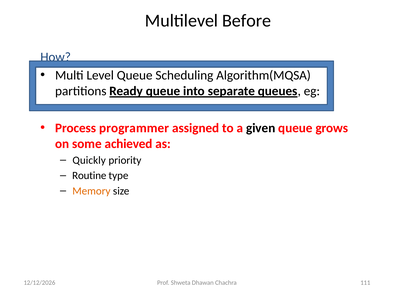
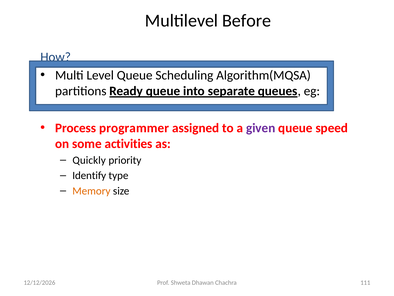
given colour: black -> purple (261, 128)
grows: grows -> speed (332, 128)
achieved: achieved -> activities (129, 143)
Routine: Routine -> Identify (89, 175)
